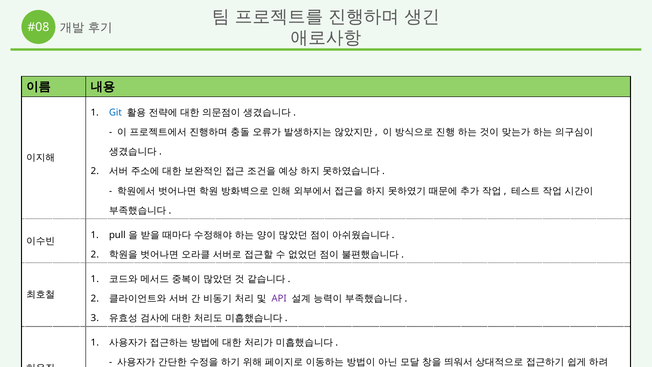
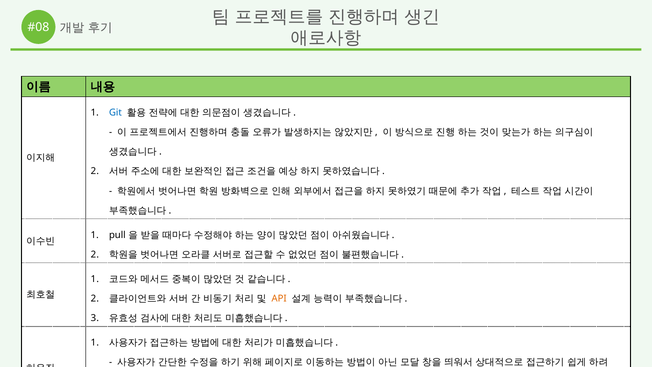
API colour: purple -> orange (279, 298)
